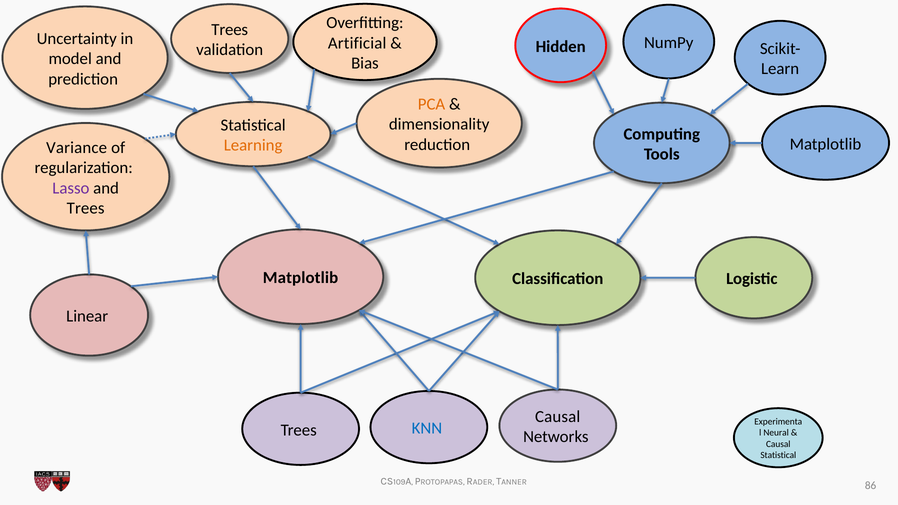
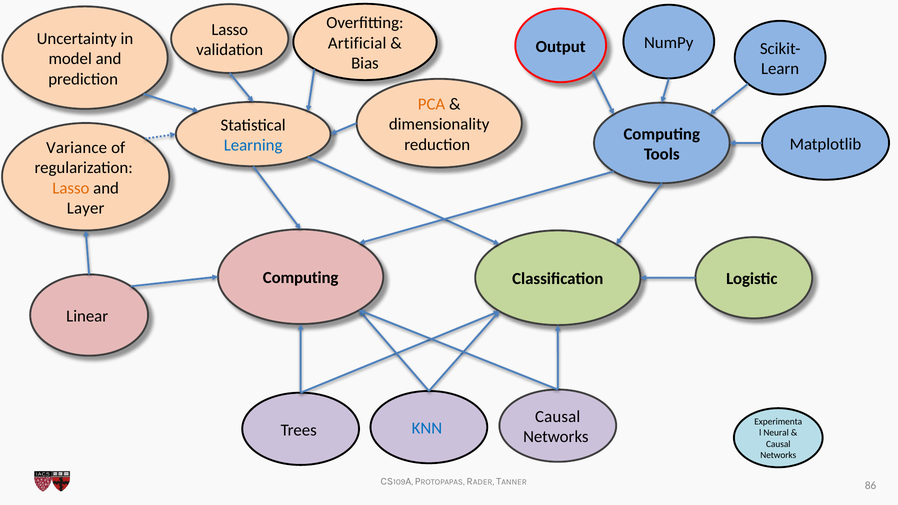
Trees: Trees -> Lasso (230, 30)
Hidden: Hidden -> Output (561, 47)
Learning colour: orange -> blue (253, 145)
Lasso colour: purple -> orange (71, 188)
Trees: Trees -> Layer (86, 208)
Matplotlib: Matplotlib -> Computing (301, 278)
Statistical: Statistical -> Networks (778, 455)
